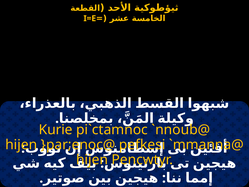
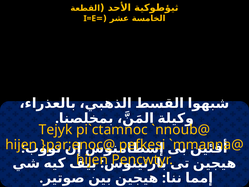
Kurie: Kurie -> Tejyk (56, 130)
